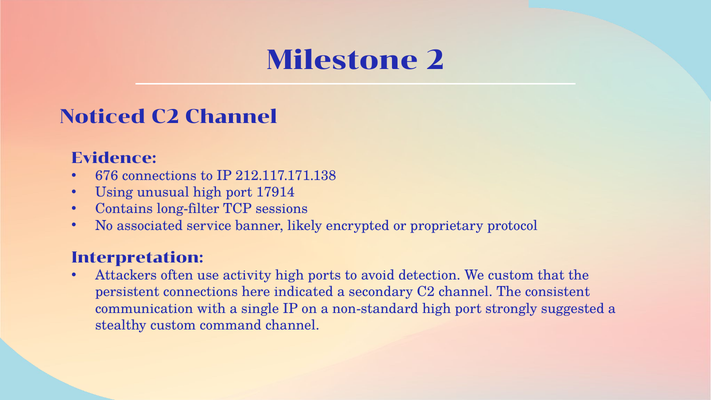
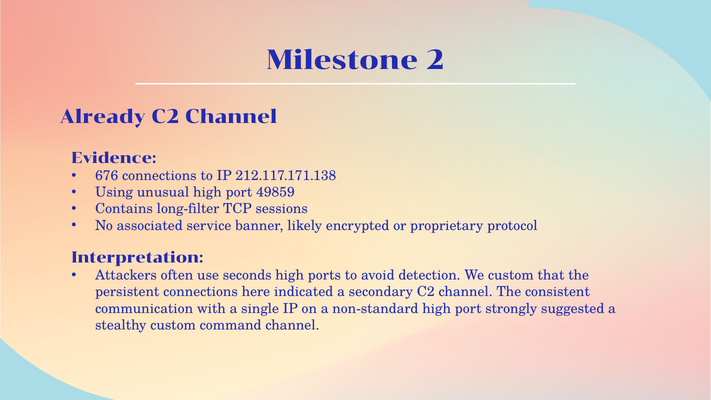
Noticed: Noticed -> Already (103, 117)
17914: 17914 -> 49859 (275, 192)
activity: activity -> seconds (247, 275)
